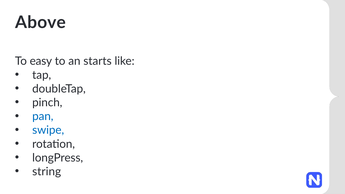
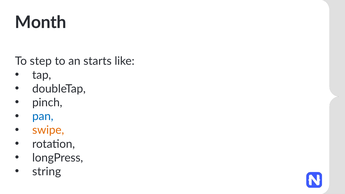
Above: Above -> Month (41, 22)
easy: easy -> step (41, 61)
swipe colour: blue -> orange (48, 130)
